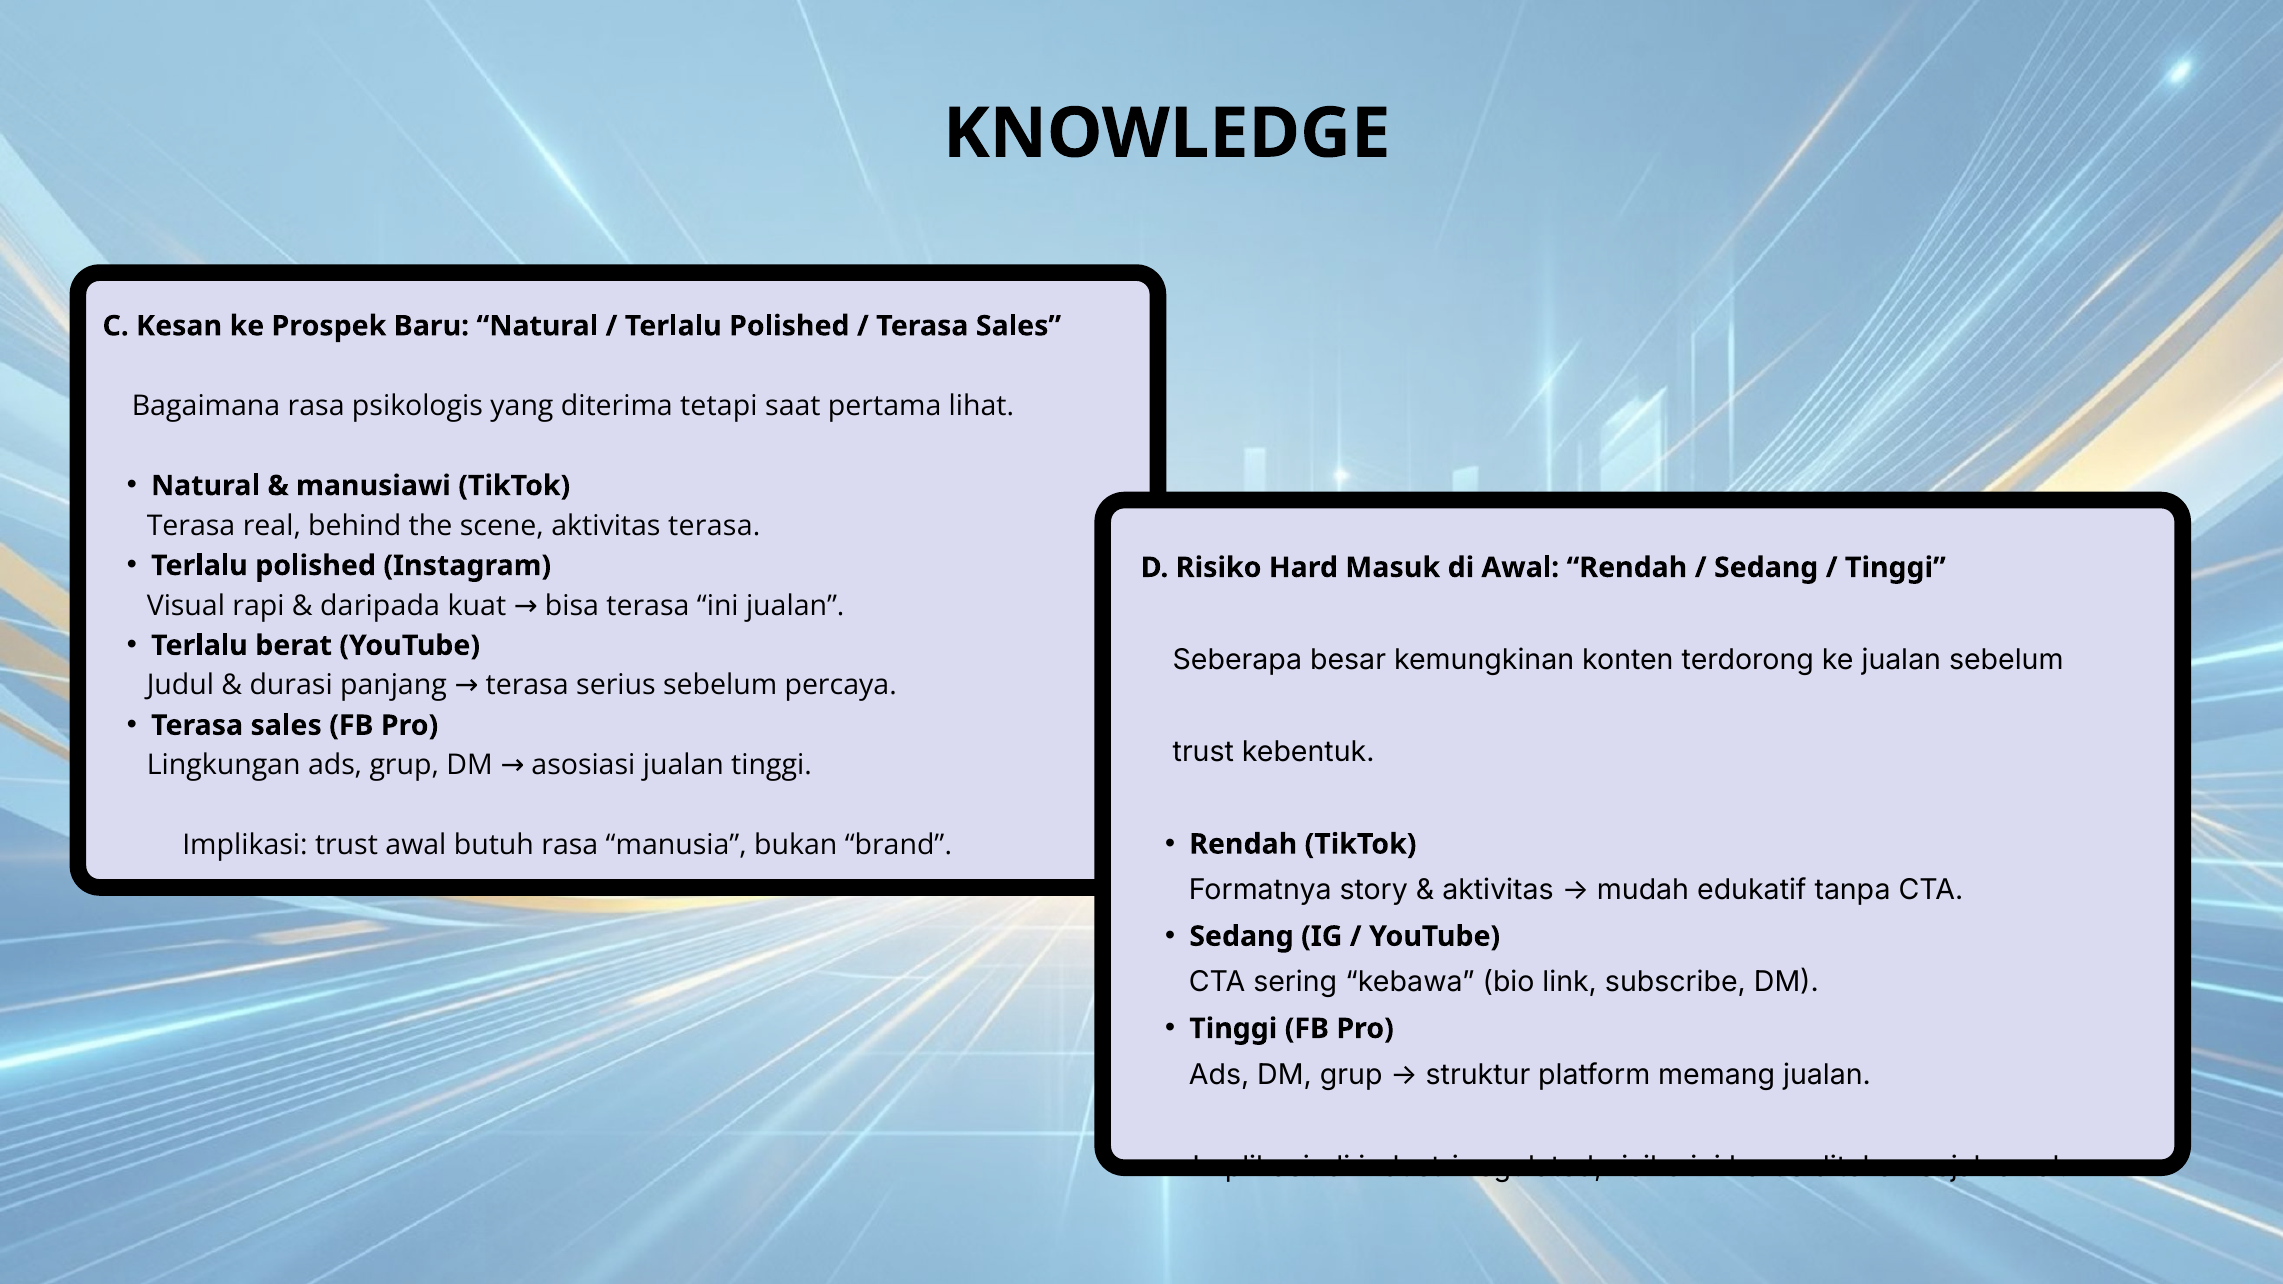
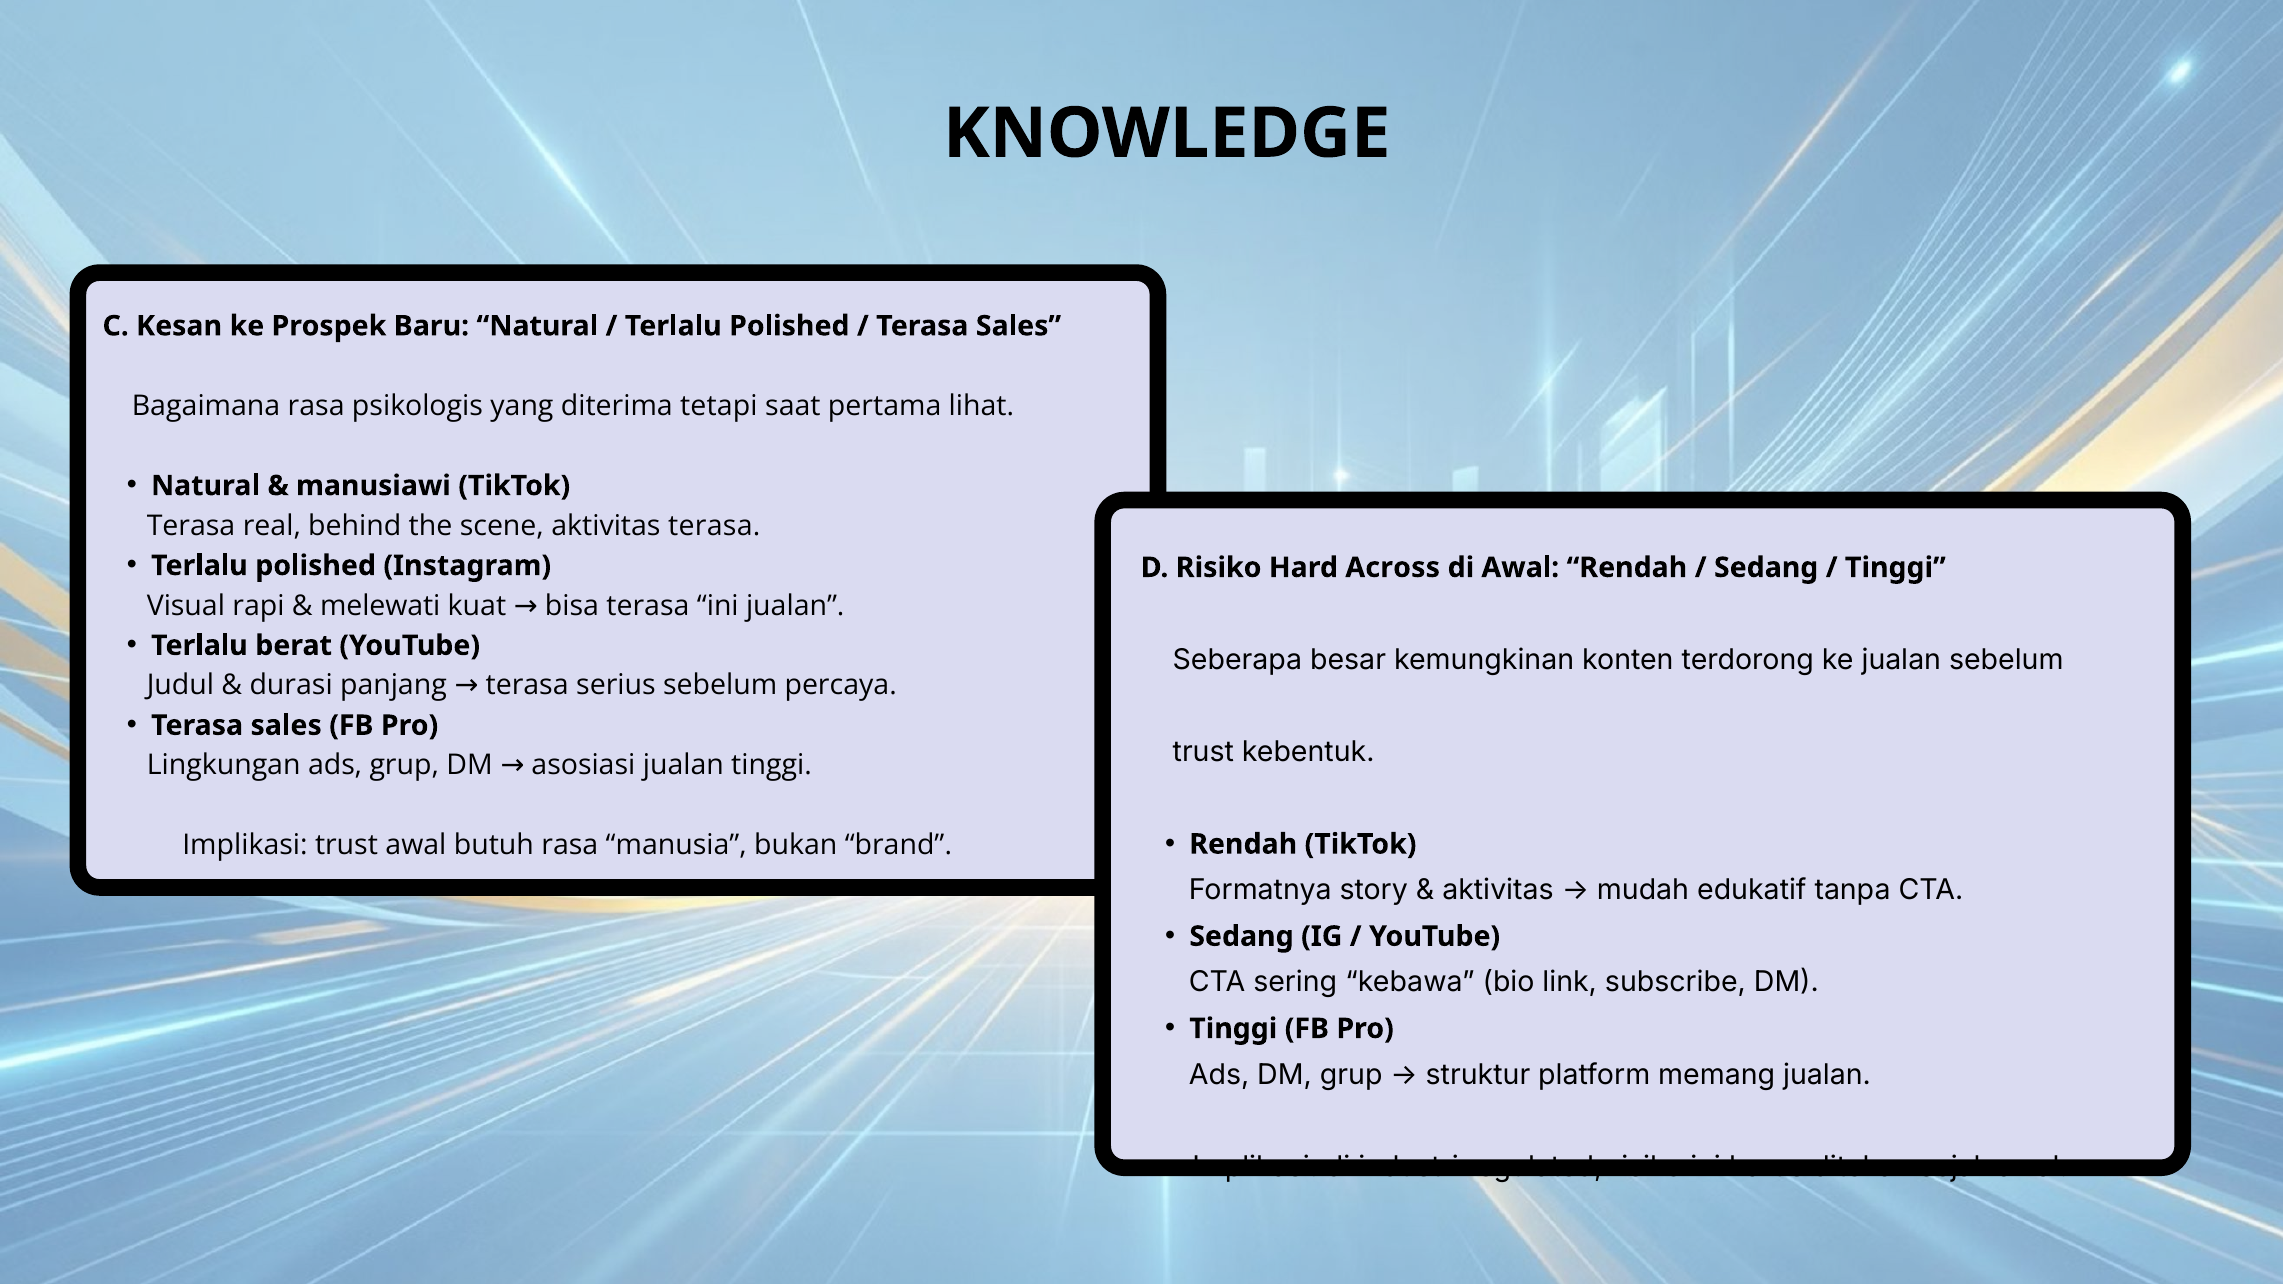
Masuk: Masuk -> Across (1393, 568)
daripada: daripada -> melewati (380, 606)
